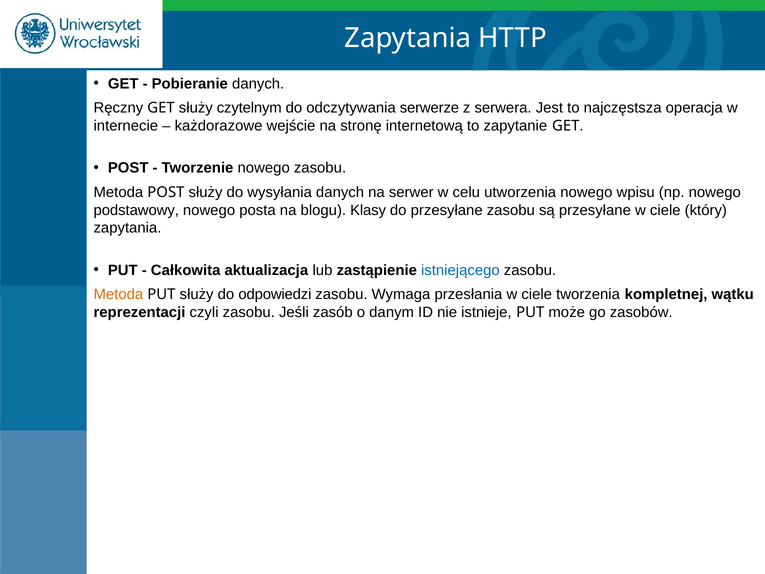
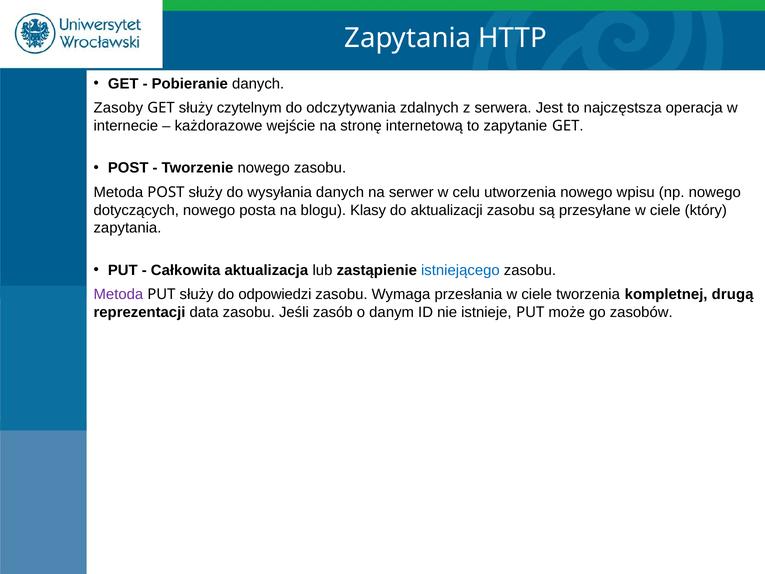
Ręczny: Ręczny -> Zasoby (118, 108)
serwerze: serwerze -> zdalnych (429, 108)
podstawowy: podstawowy -> dotyczących (136, 210)
do przesyłane: przesyłane -> aktualizacji (447, 210)
Metoda colour: orange -> purple (118, 294)
wątku: wątku -> drugą (733, 294)
czyli: czyli -> data (204, 312)
